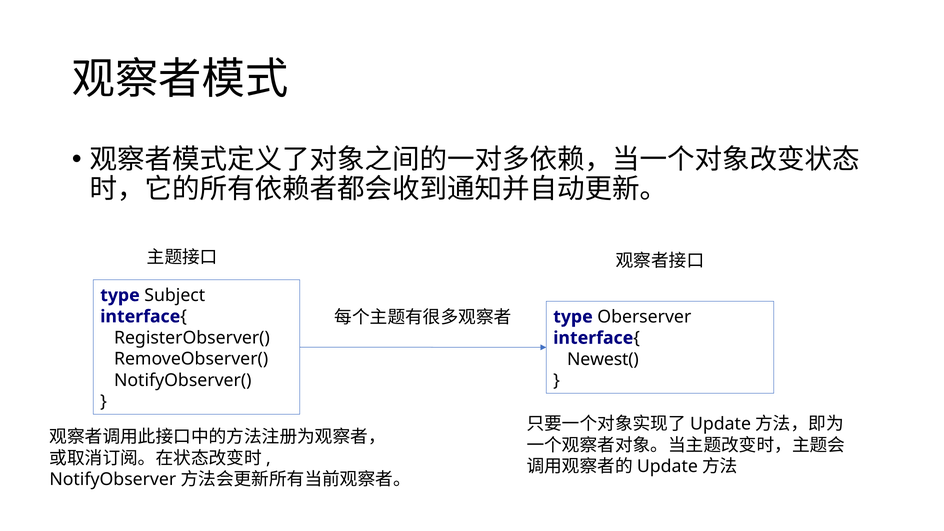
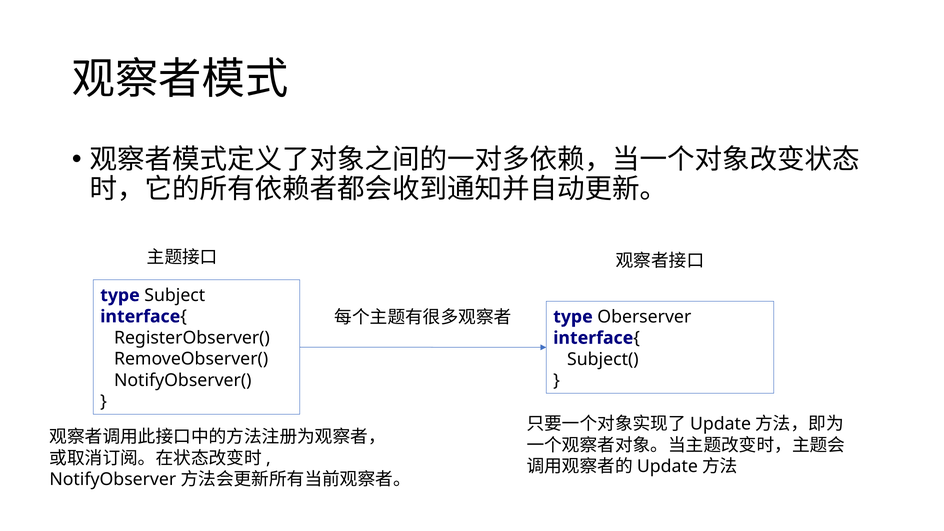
Newest(: Newest( -> Subject( (603, 359)
